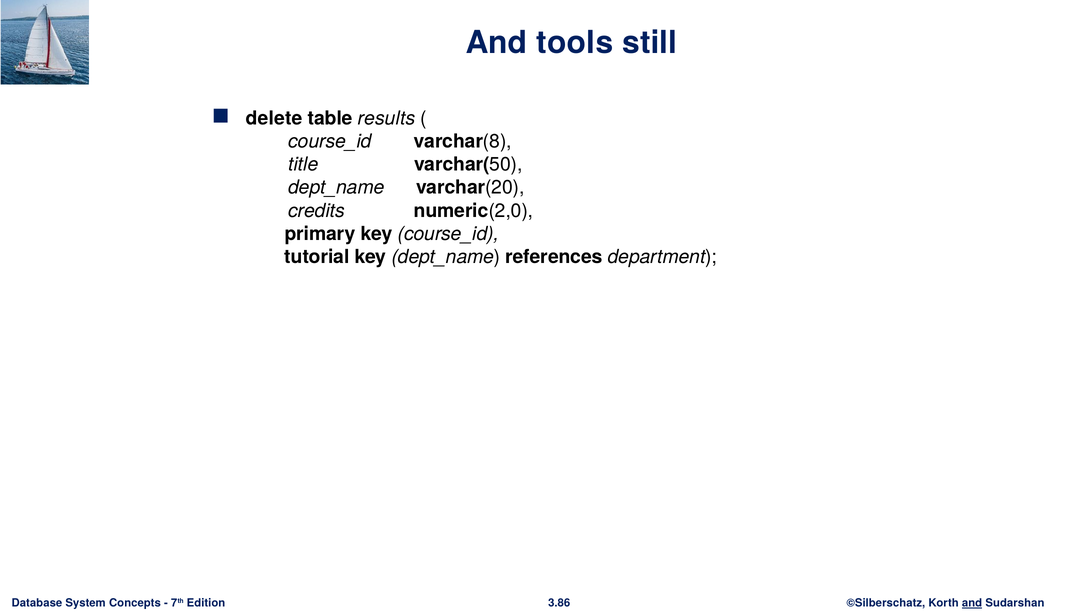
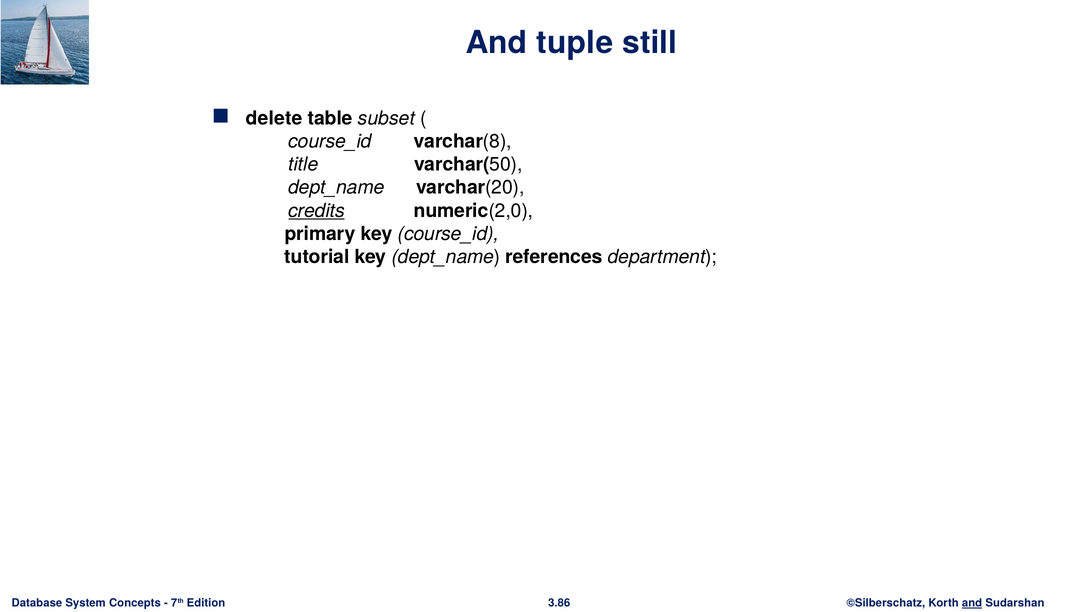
tools: tools -> tuple (575, 43)
results: results -> subset (386, 118)
credits underline: none -> present (317, 210)
